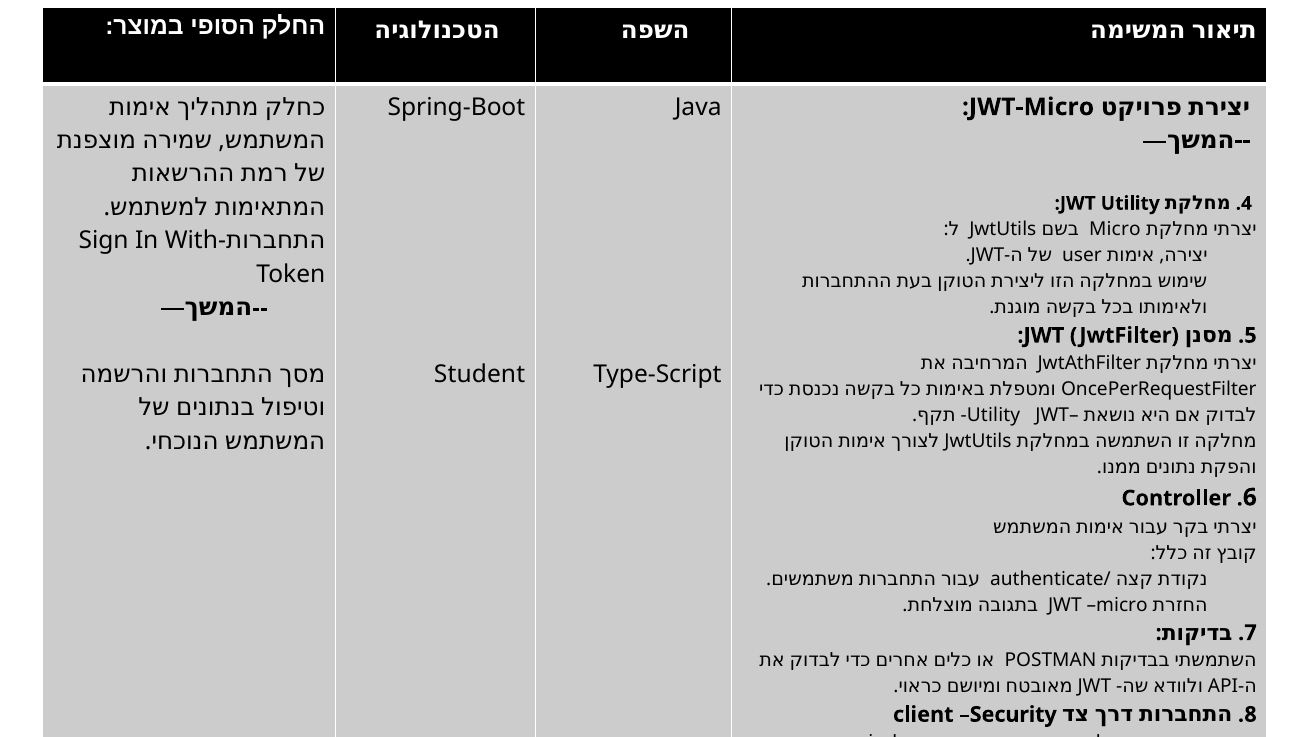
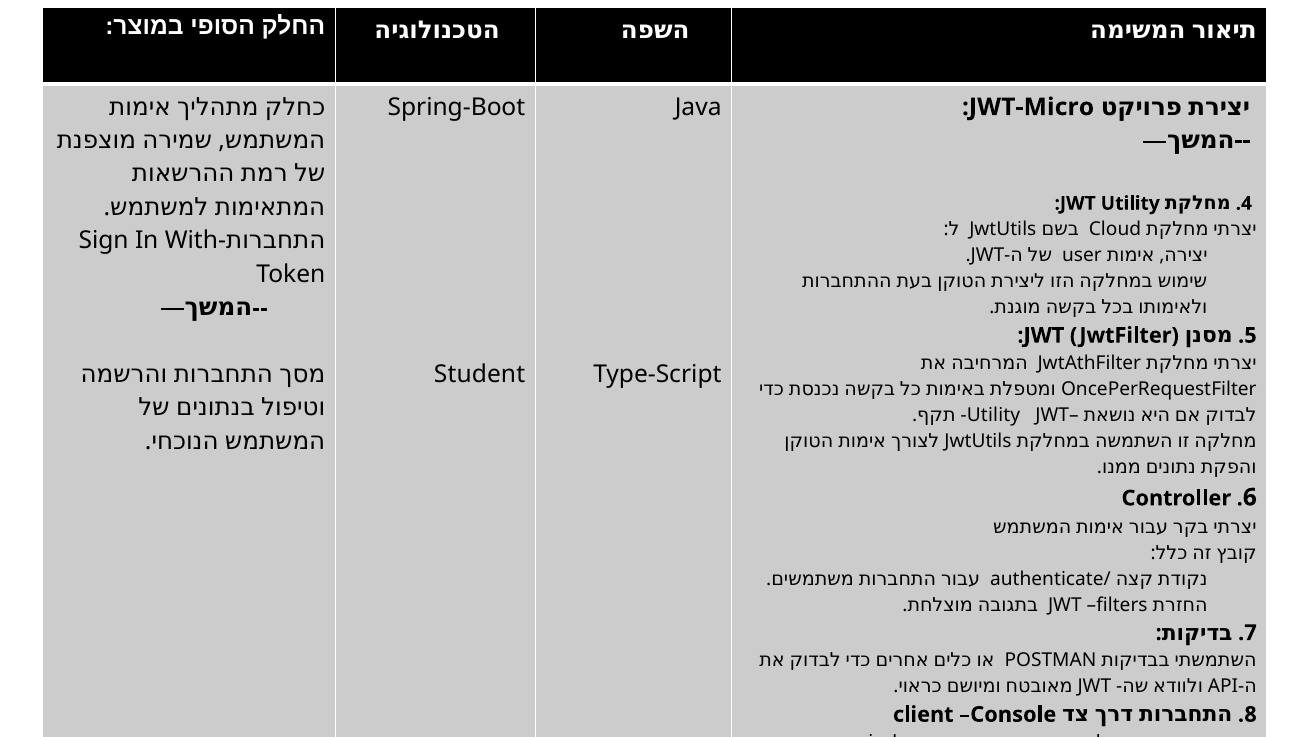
Micro: Micro -> Cloud (1115, 229)
JWT micro: micro -> filters (1117, 605)
Security: Security -> Console (1008, 714)
